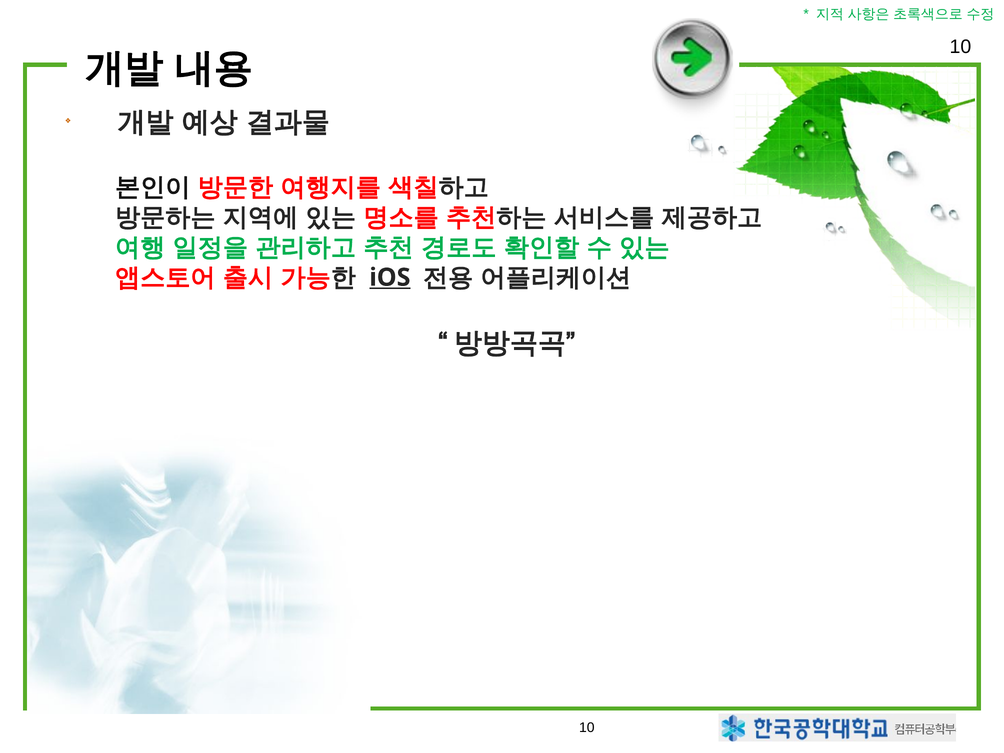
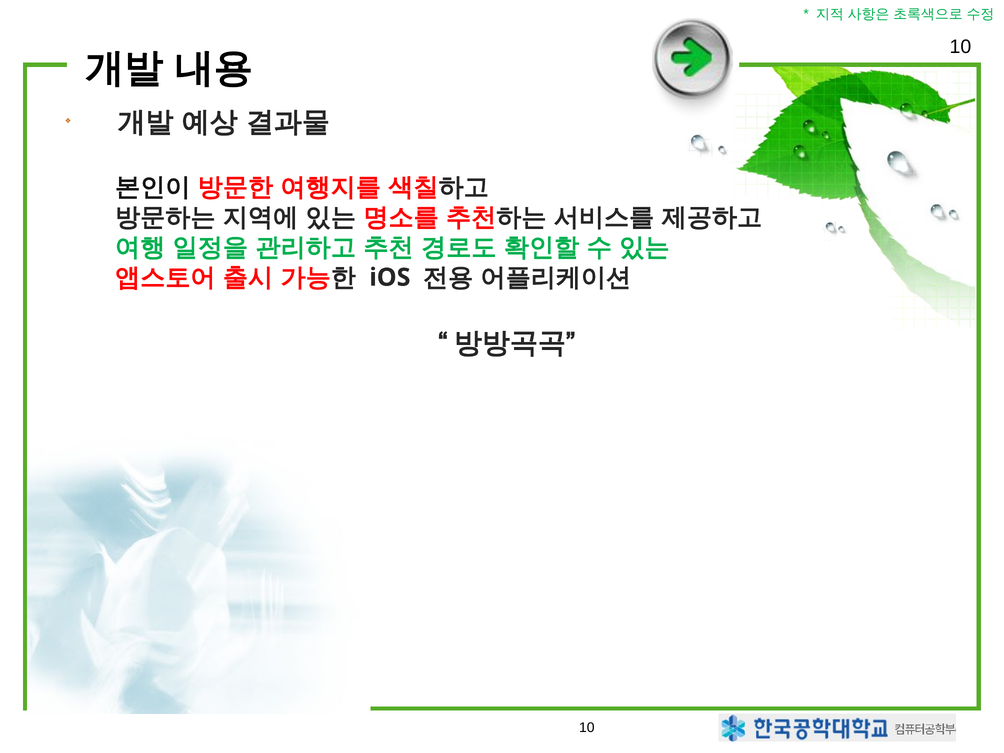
iOS underline: present -> none (390, 277)
